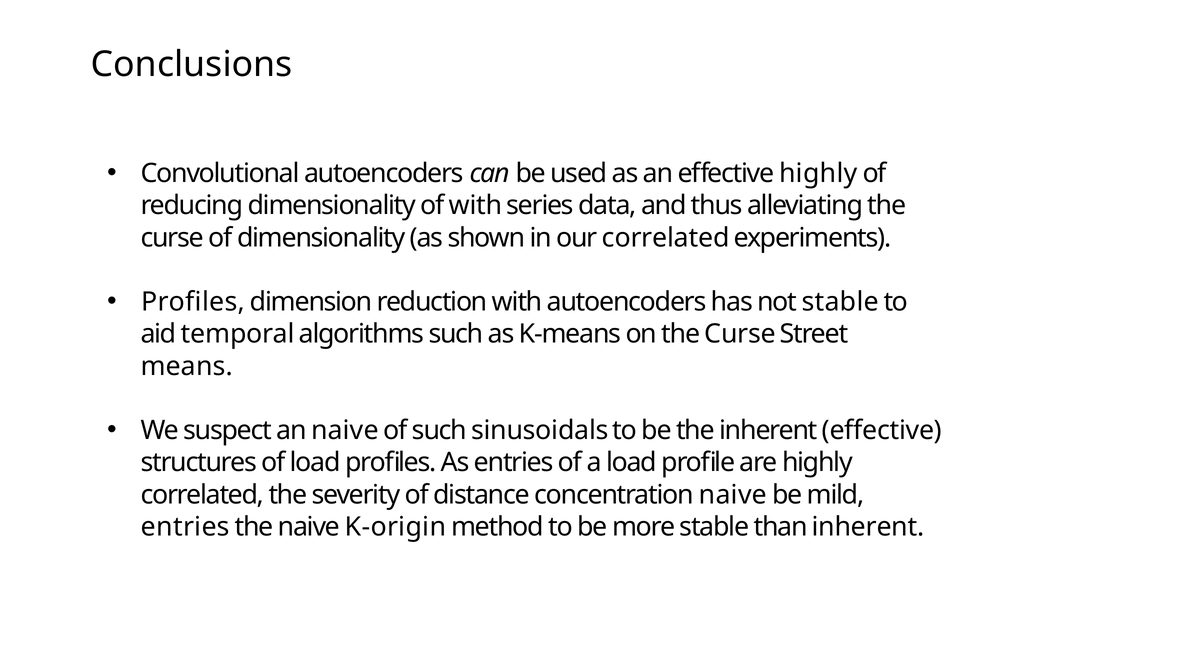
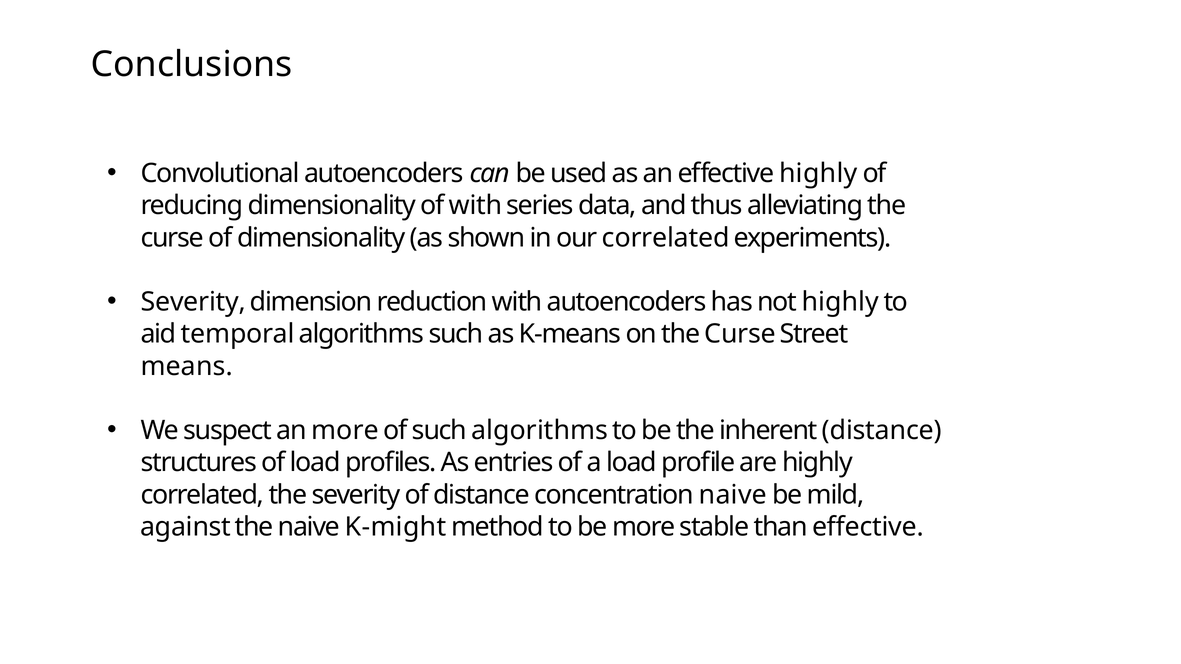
Profiles: Profiles -> Severity (193, 302)
not stable: stable -> highly (840, 302)
an naive: naive -> more (345, 431)
such sinusoidals: sinusoidals -> algorithms (540, 431)
inherent effective: effective -> distance (882, 431)
entries: entries -> against (186, 527)
K-origin: K-origin -> K-might (396, 527)
than inherent: inherent -> effective (868, 527)
